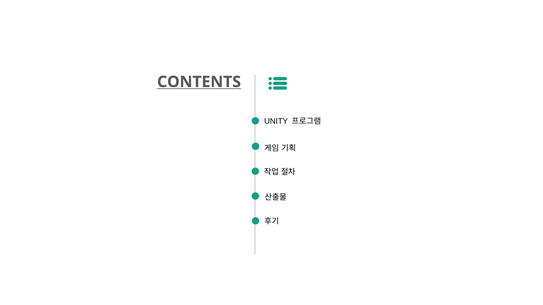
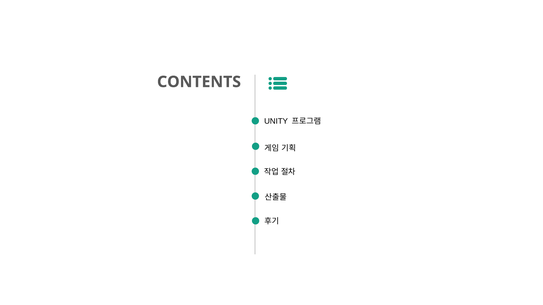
CONTENTS underline: present -> none (199, 82)
